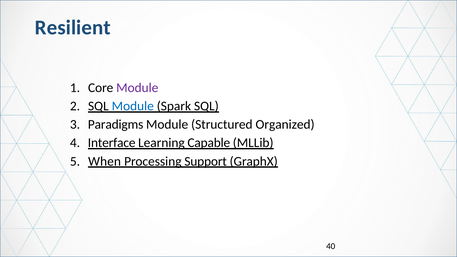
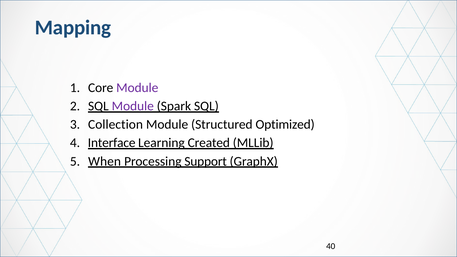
Resilient: Resilient -> Mapping (73, 28)
Module colour: blue -> purple (133, 106)
Paradigms: Paradigms -> Collection (115, 125)
Organized: Organized -> Optimized (285, 125)
Capable: Capable -> Created (209, 143)
